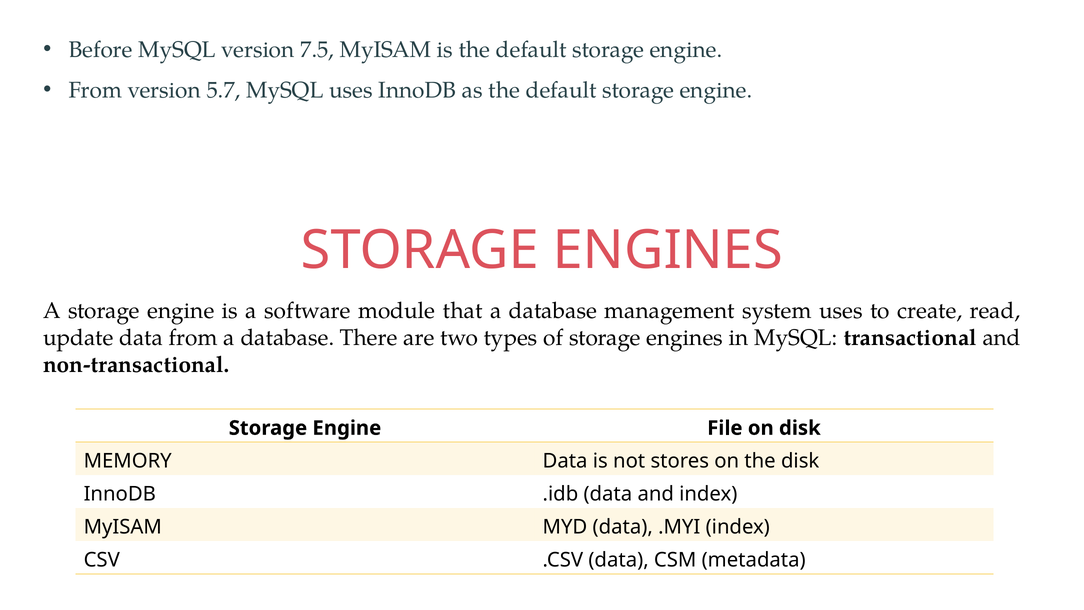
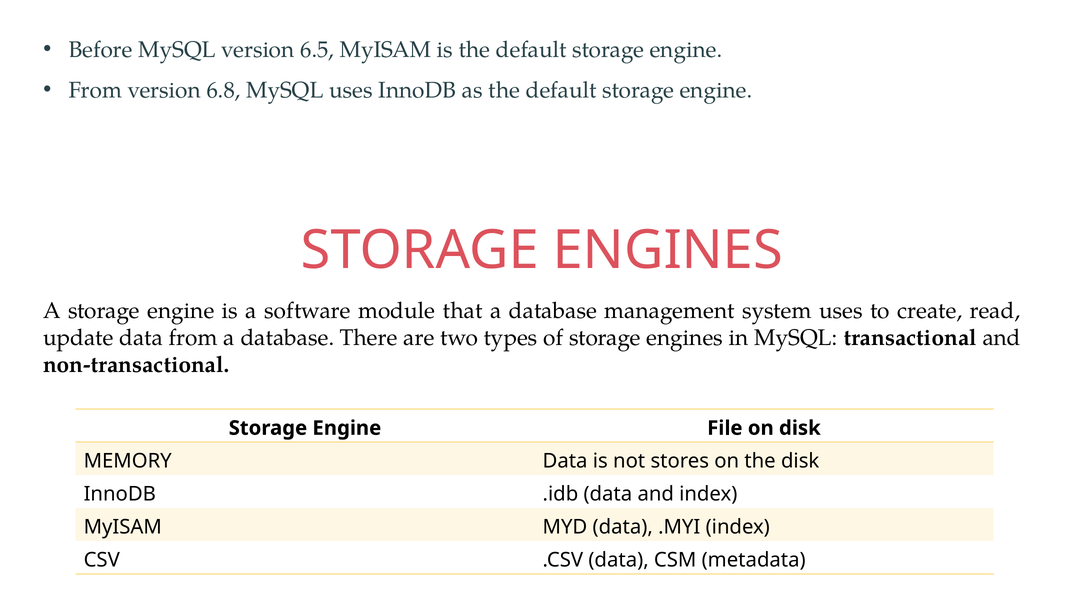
7.5: 7.5 -> 6.5 (317, 50)
5.7: 5.7 -> 6.8 (224, 90)
